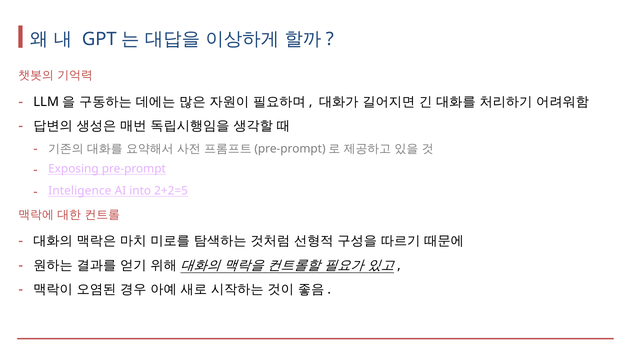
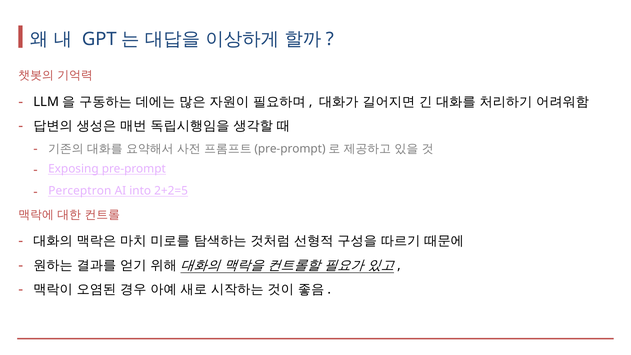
Inteligence: Inteligence -> Perceptron (80, 191)
